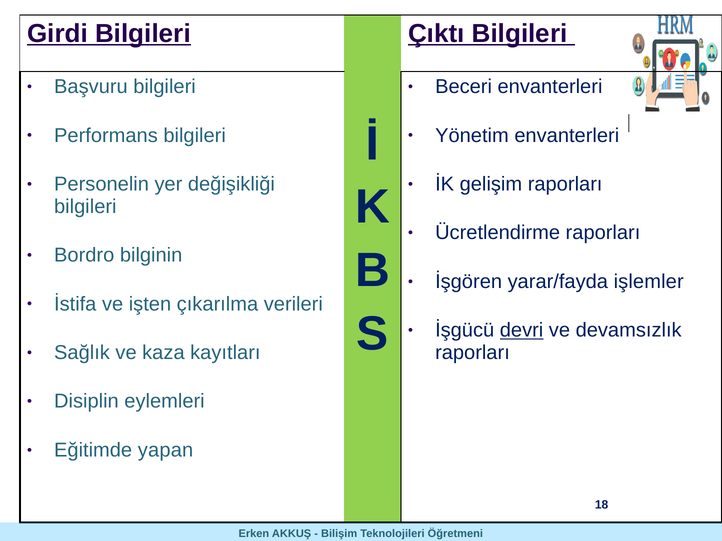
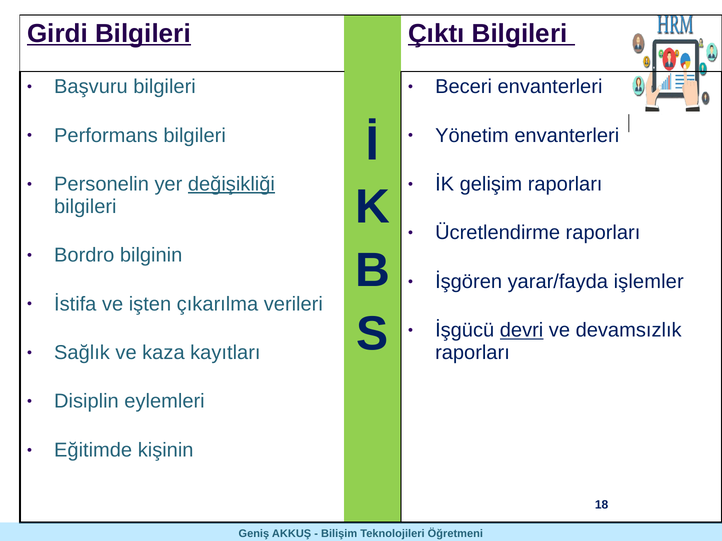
değişikliği underline: none -> present (231, 184)
yapan: yapan -> kişinin (166, 450)
Erken: Erken -> Geniş (254, 534)
